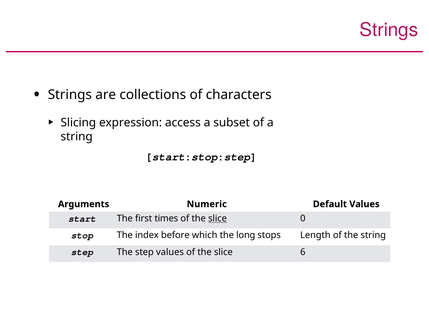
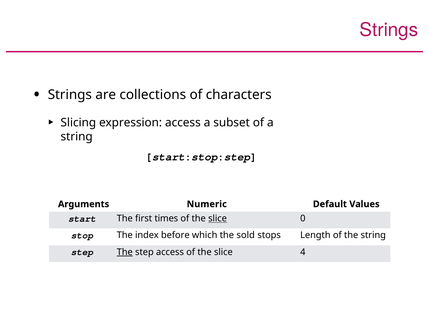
long: long -> sold (246, 235)
The underline: none -> present (125, 252)
step values: values -> access (170, 252)
6: 6 -> 4 (303, 252)
